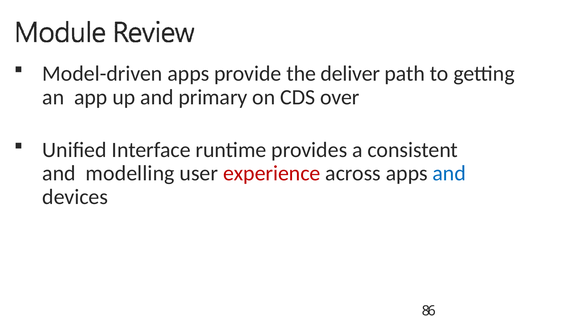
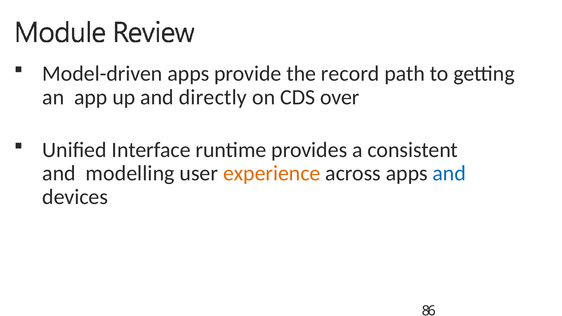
deliver: deliver -> record (350, 74)
primary: primary -> directly (213, 97)
experience colour: red -> orange (272, 173)
